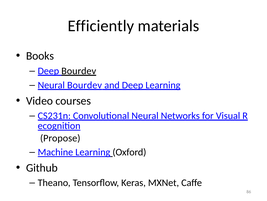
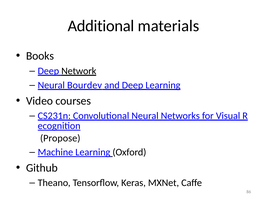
Efficiently: Efficiently -> Additional (101, 26)
Deep Bourdev: Bourdev -> Network (79, 71)
